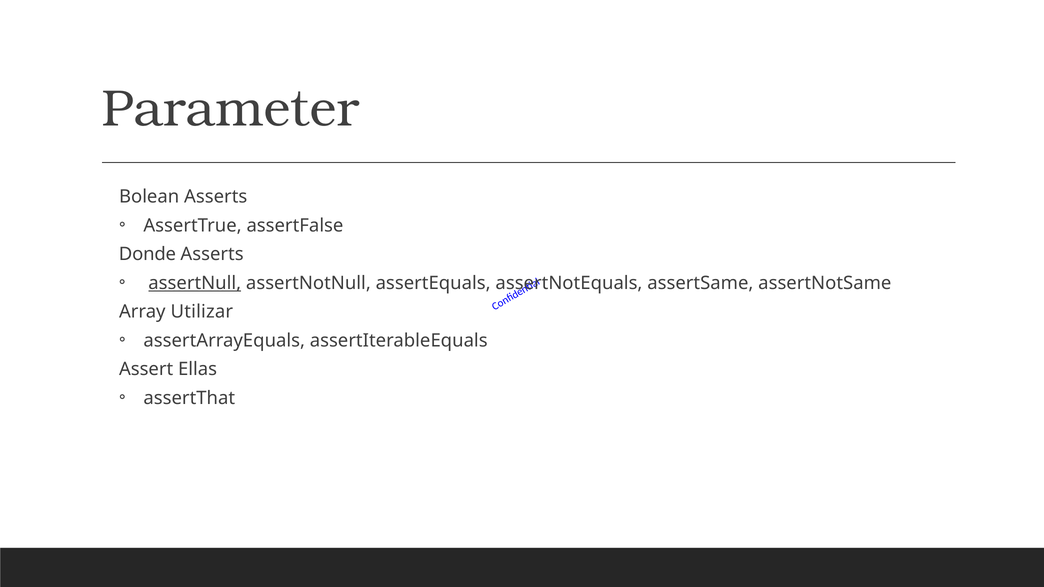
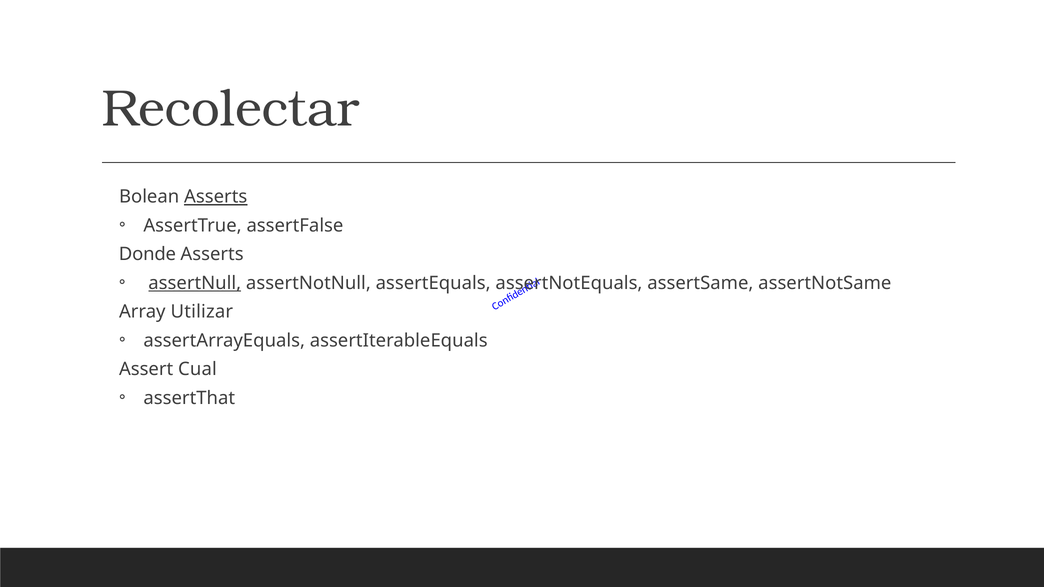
Parameter: Parameter -> Recolectar (231, 109)
Asserts underline: none -> present (216, 197)
Ellas: Ellas -> Cual (197, 369)
